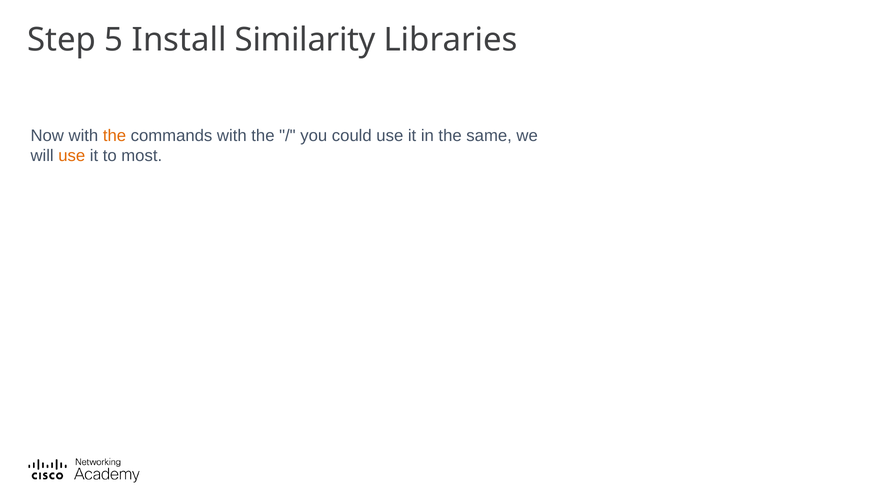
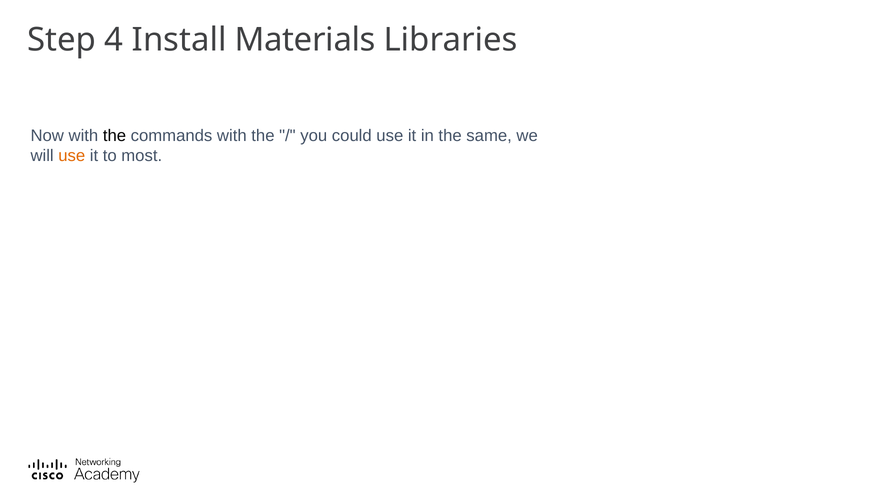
5: 5 -> 4 (114, 40)
Similarity: Similarity -> Materials (305, 40)
the colour: orange -> black (114, 136)
